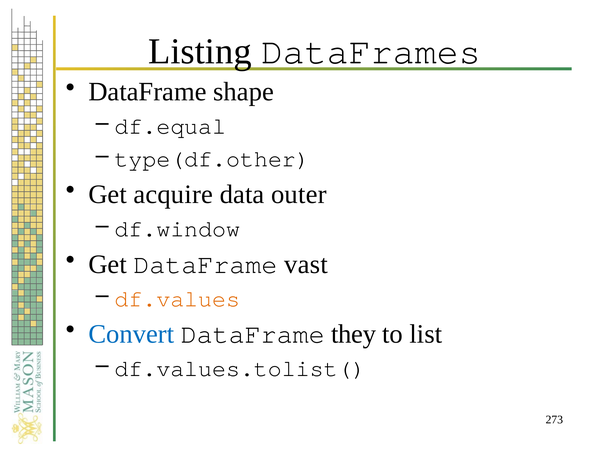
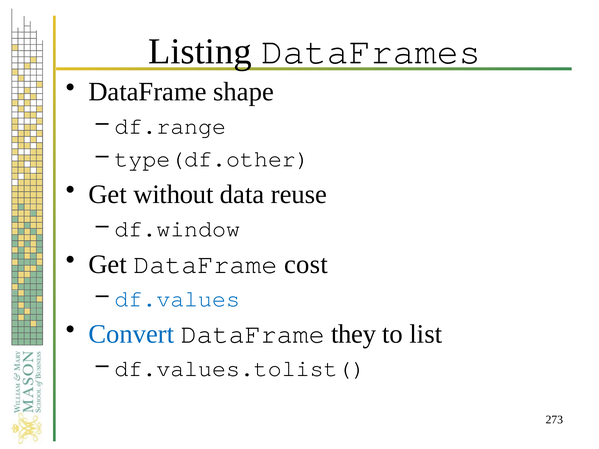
df.equal: df.equal -> df.range (170, 126)
acquire: acquire -> without (173, 194)
outer: outer -> reuse (299, 194)
vast: vast -> cost (306, 264)
df.values colour: orange -> blue (177, 299)
